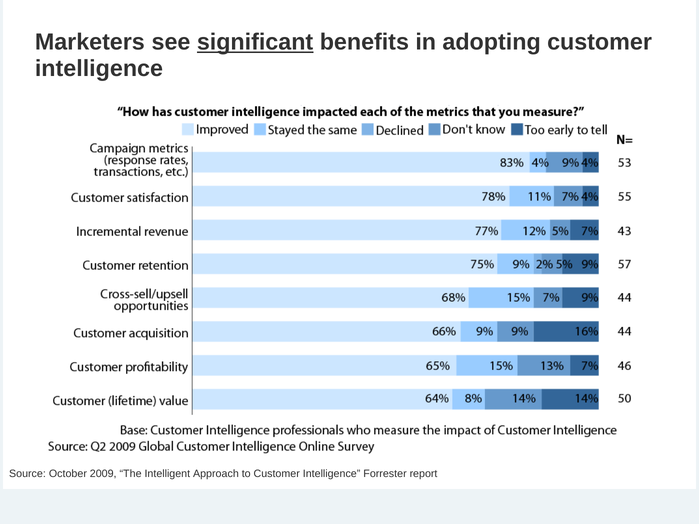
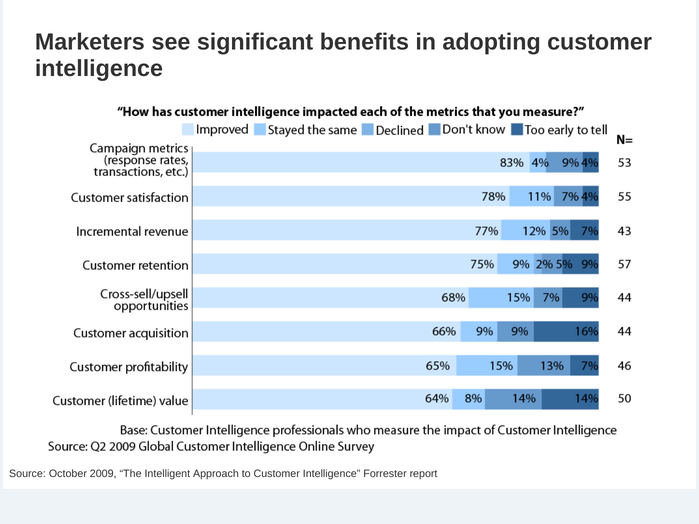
significant underline: present -> none (255, 42)
